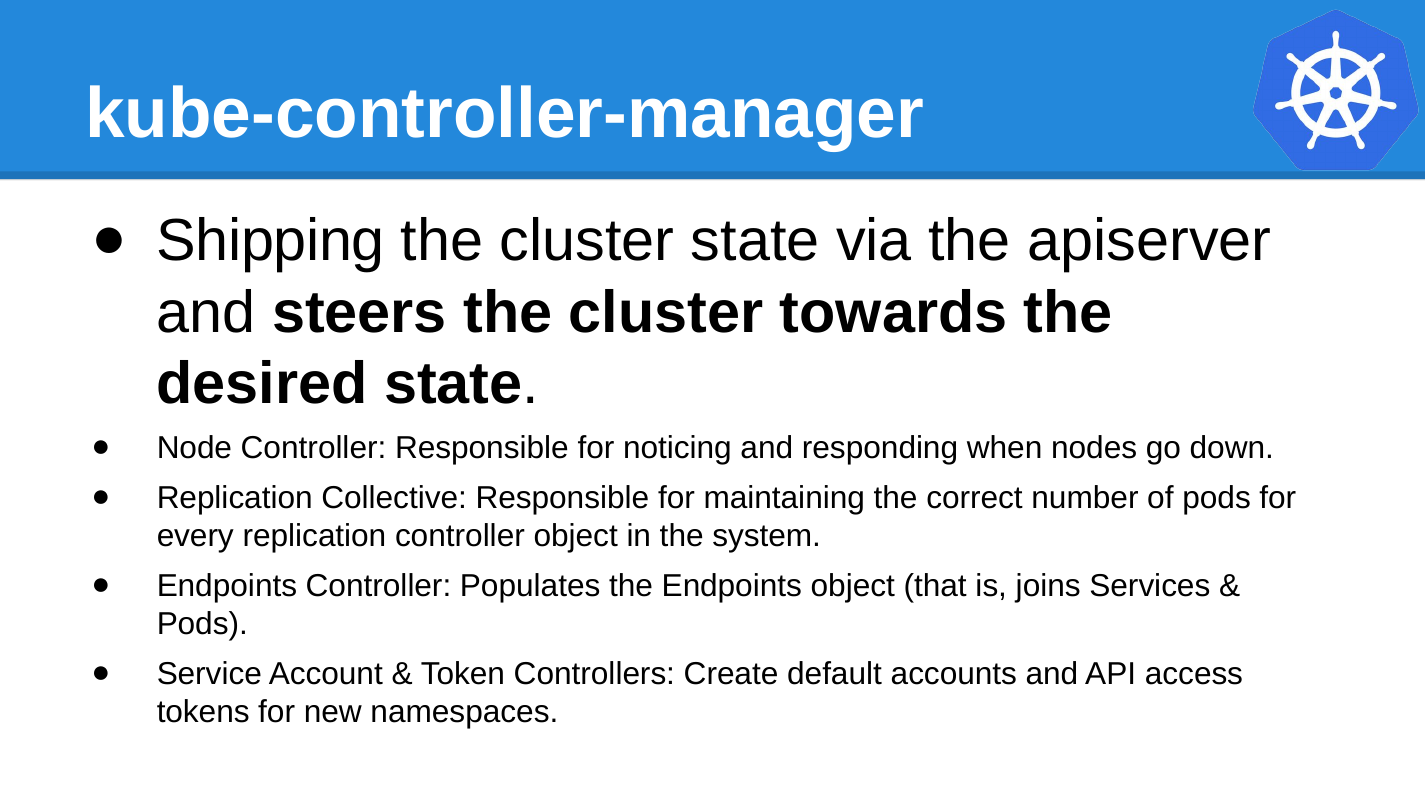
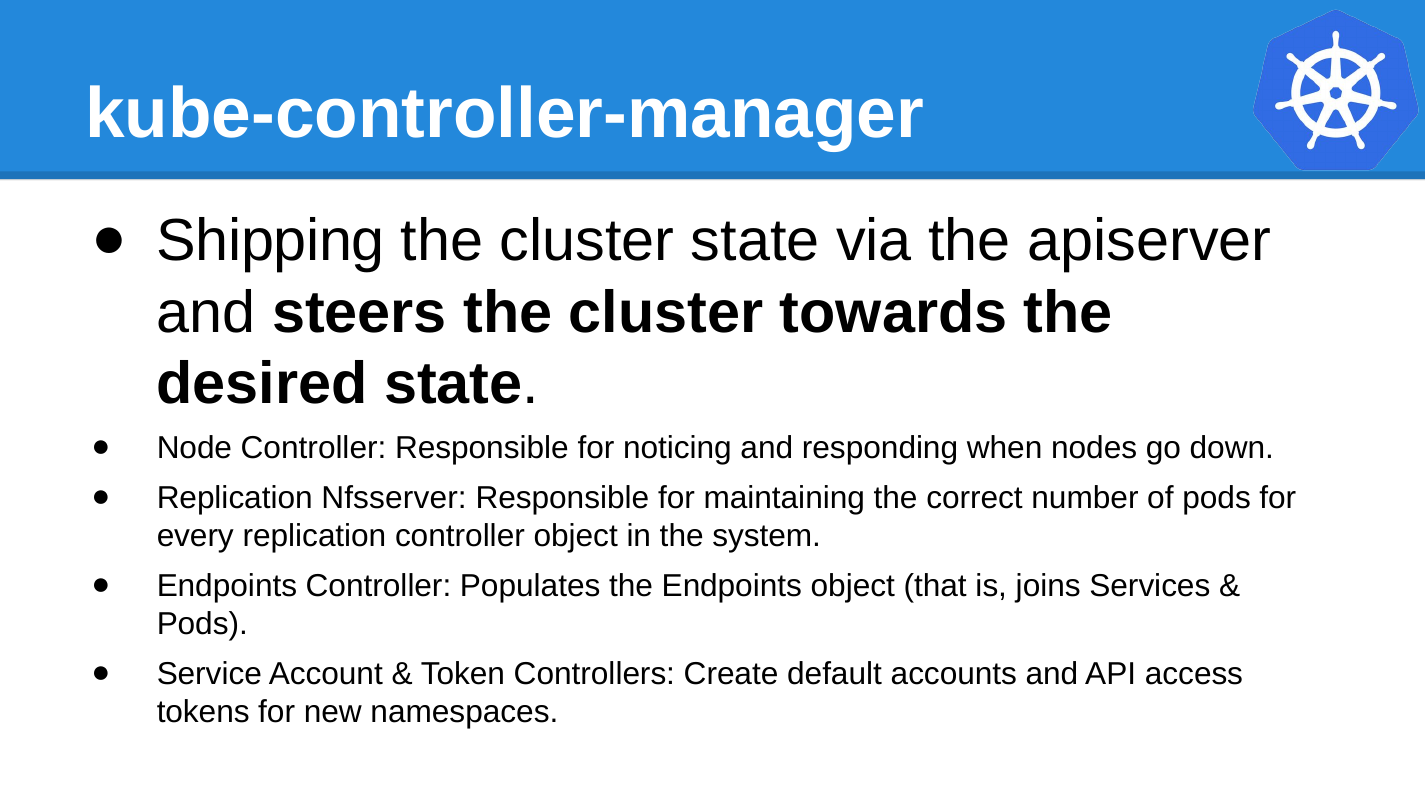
Collective: Collective -> Nfsserver (394, 498)
